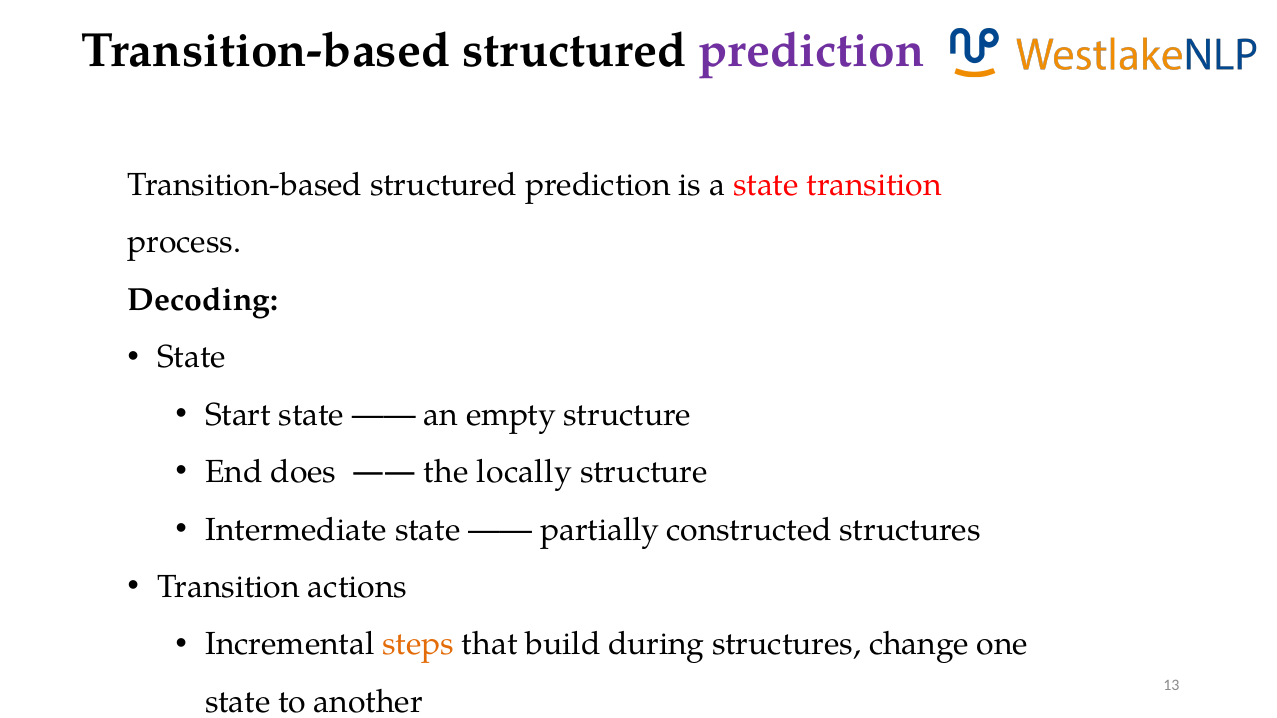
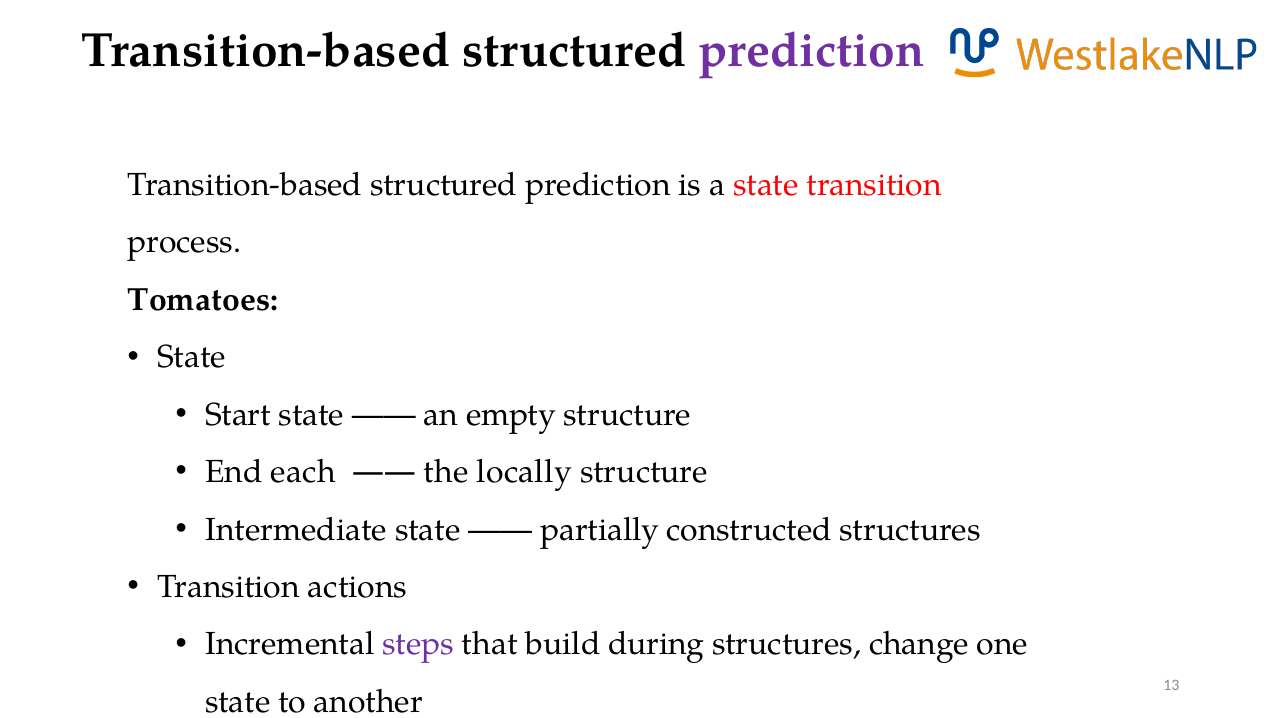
Decoding: Decoding -> Tomatoes (203, 300)
does: does -> each (303, 472)
steps colour: orange -> purple (418, 645)
